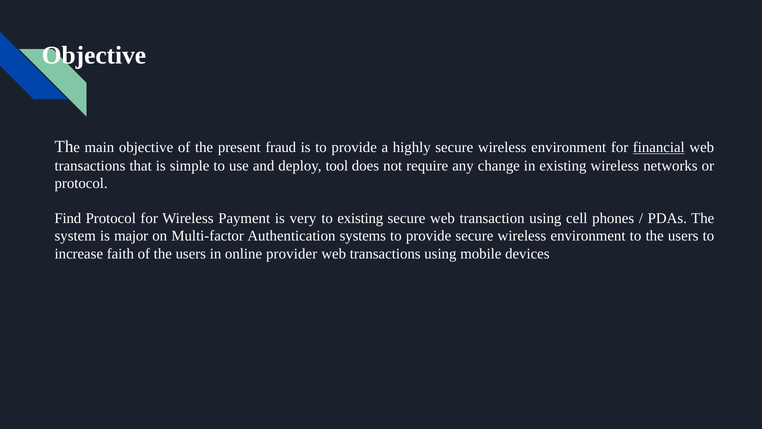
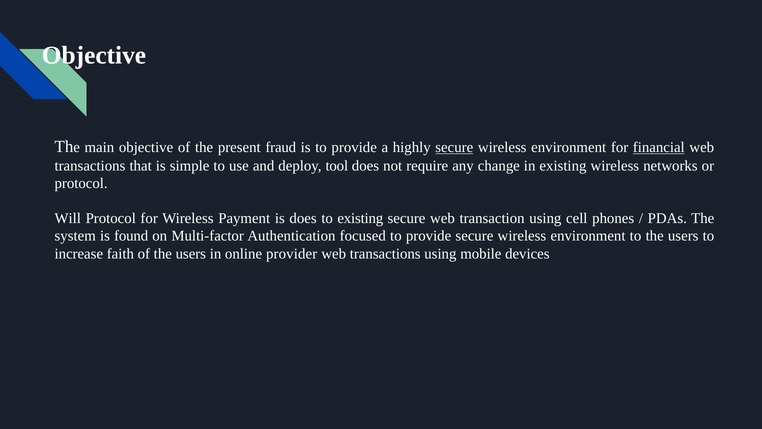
secure underline: none -> present (454, 147)
Find: Find -> Will (68, 218)
is very: very -> does (303, 218)
major: major -> found (131, 236)
systems: systems -> focused (363, 236)
